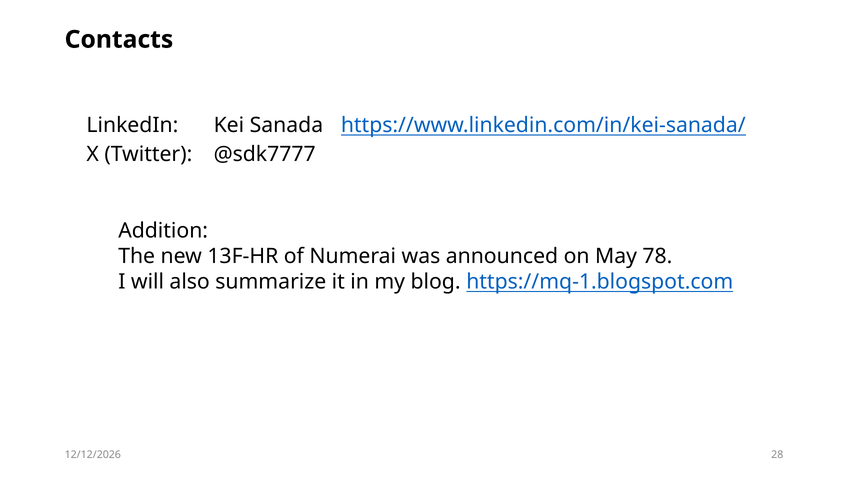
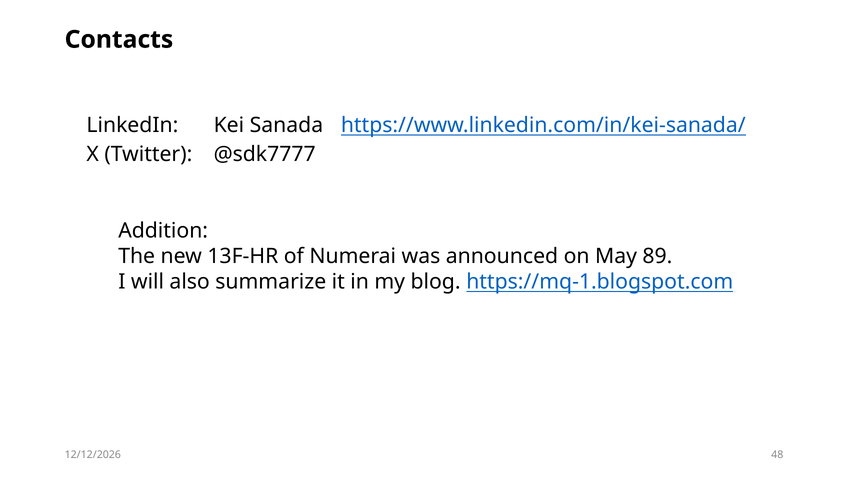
78: 78 -> 89 (657, 256)
28: 28 -> 48 (777, 455)
